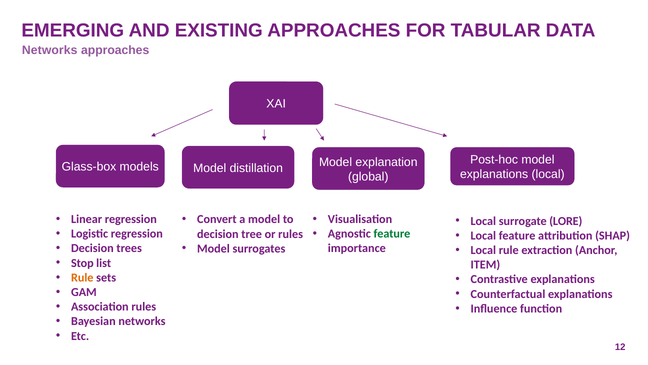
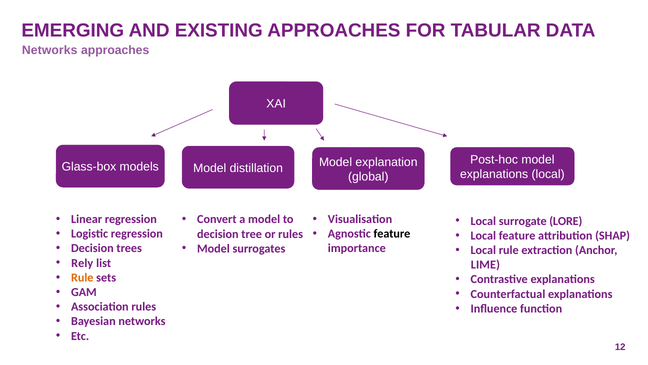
feature colour: green -> black (392, 234)
Stop: Stop -> Rely (82, 263)
ITEM: ITEM -> LIME (485, 264)
